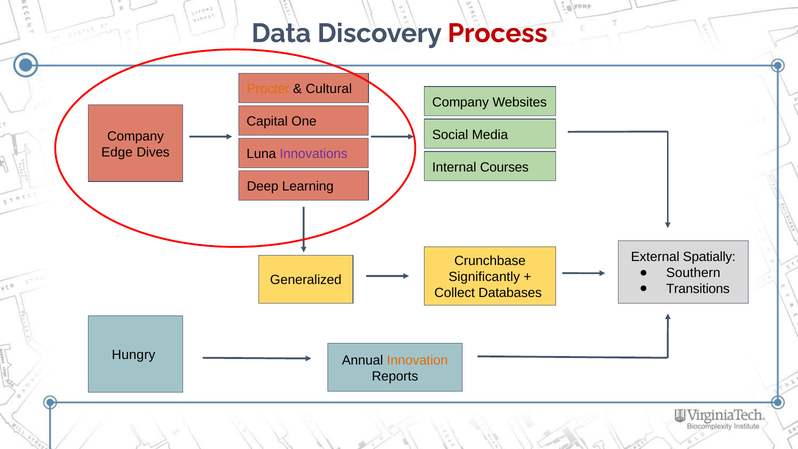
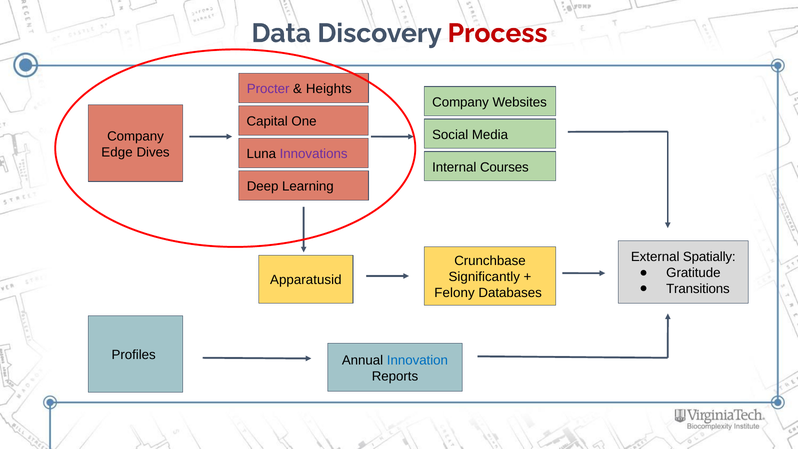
Procter colour: orange -> purple (268, 89)
Cultural: Cultural -> Heights (329, 89)
Southern: Southern -> Gratitude (693, 273)
Generalized: Generalized -> Apparatusid (306, 280)
Collect: Collect -> Felony (455, 293)
Hungry: Hungry -> Profiles (134, 355)
Innovation colour: orange -> blue (417, 360)
